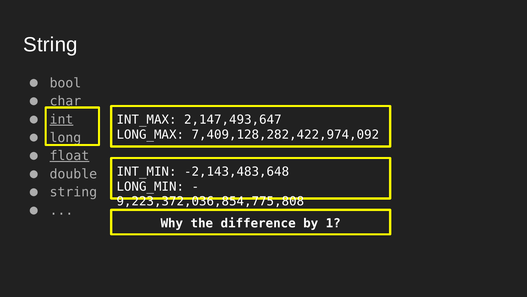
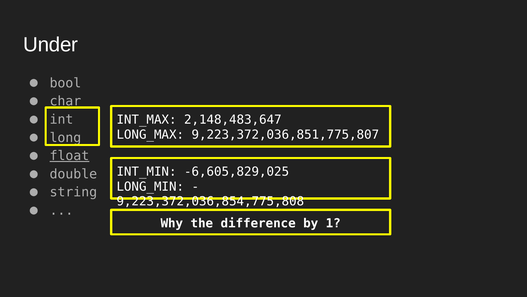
String: String -> Under (51, 45)
int underline: present -> none (61, 119)
2,147,493,647: 2,147,493,647 -> 2,148,483,647 (233, 119)
7,409,128,282,422,974,092: 7,409,128,282,422,974,092 -> 9,223,372,036,851,775,807 (285, 134)
-2,143,483,648: -2,143,483,648 -> -6,605,829,025 (237, 171)
